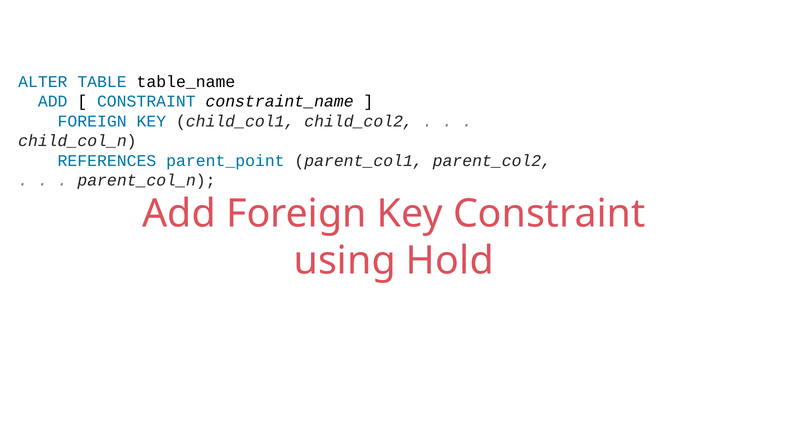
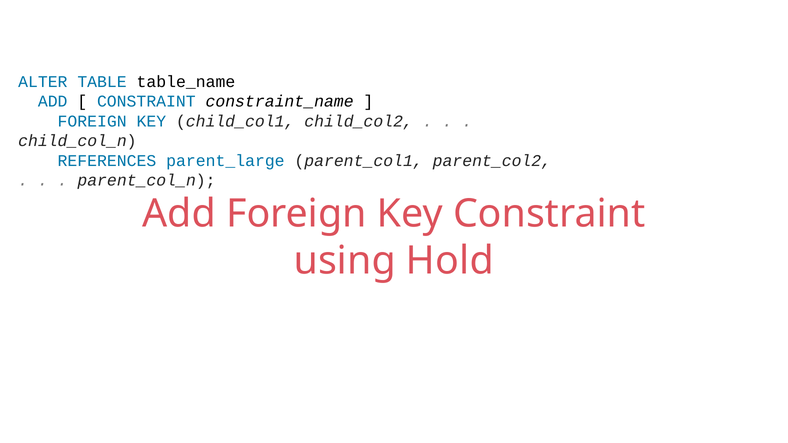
parent_point: parent_point -> parent_large (225, 161)
